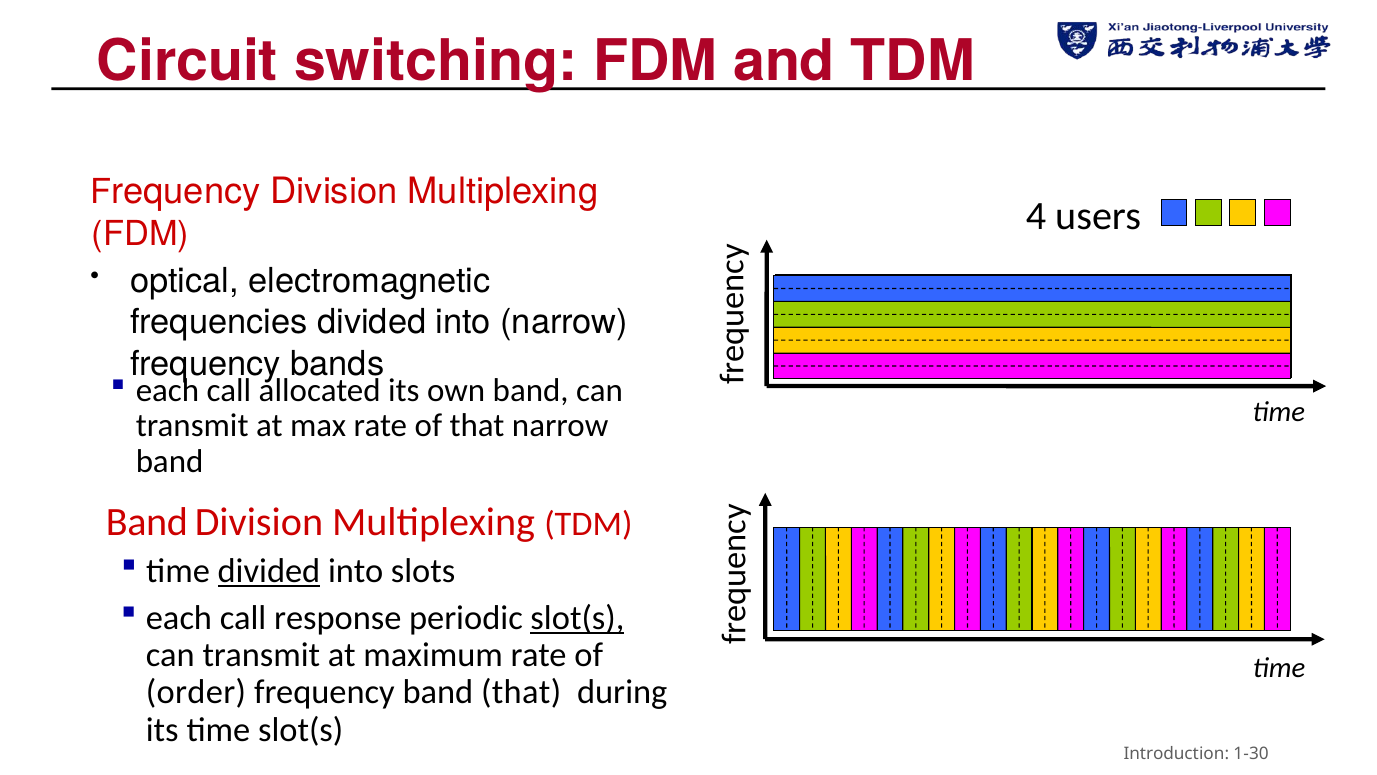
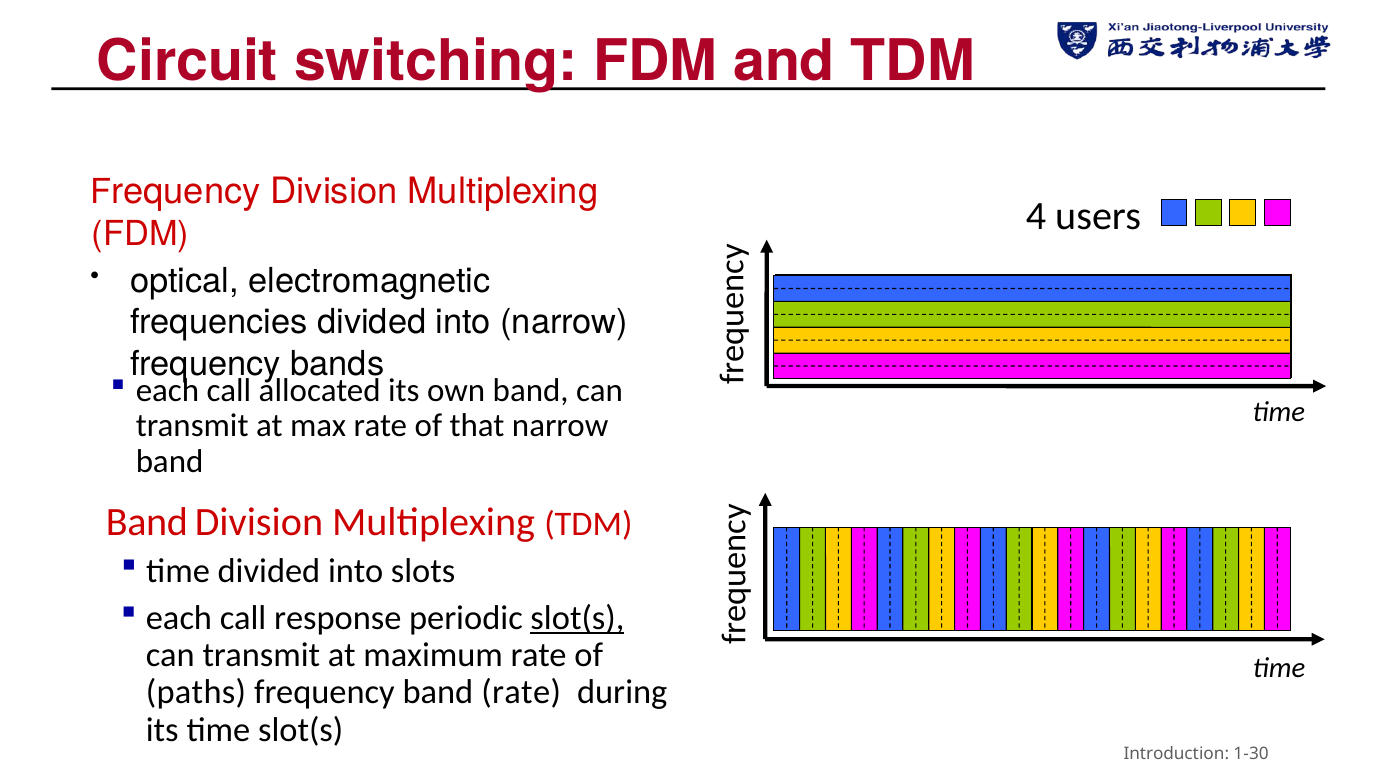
divided underline: present -> none (269, 571)
order: order -> paths (196, 692)
band that: that -> rate (521, 692)
